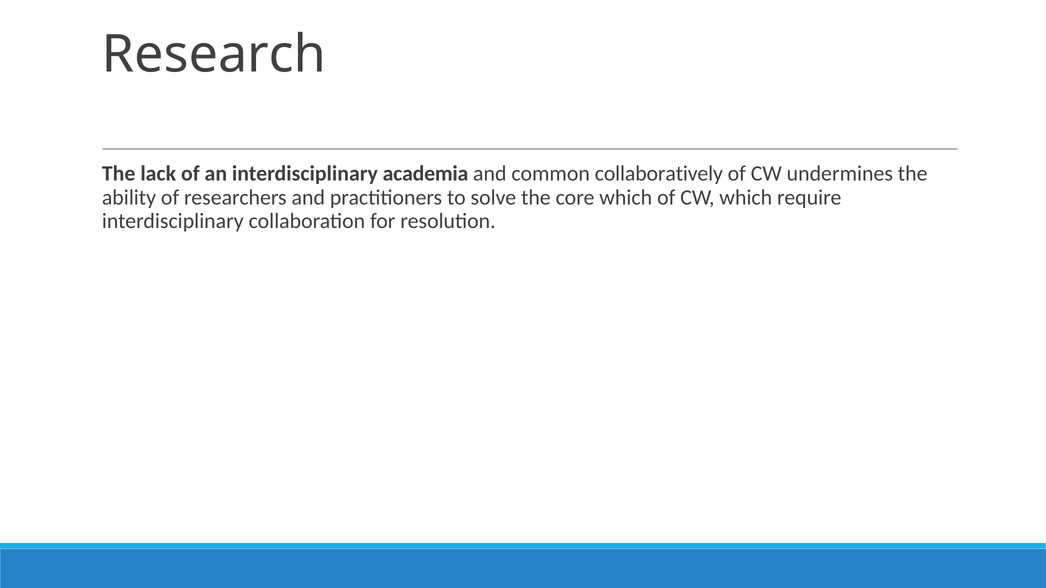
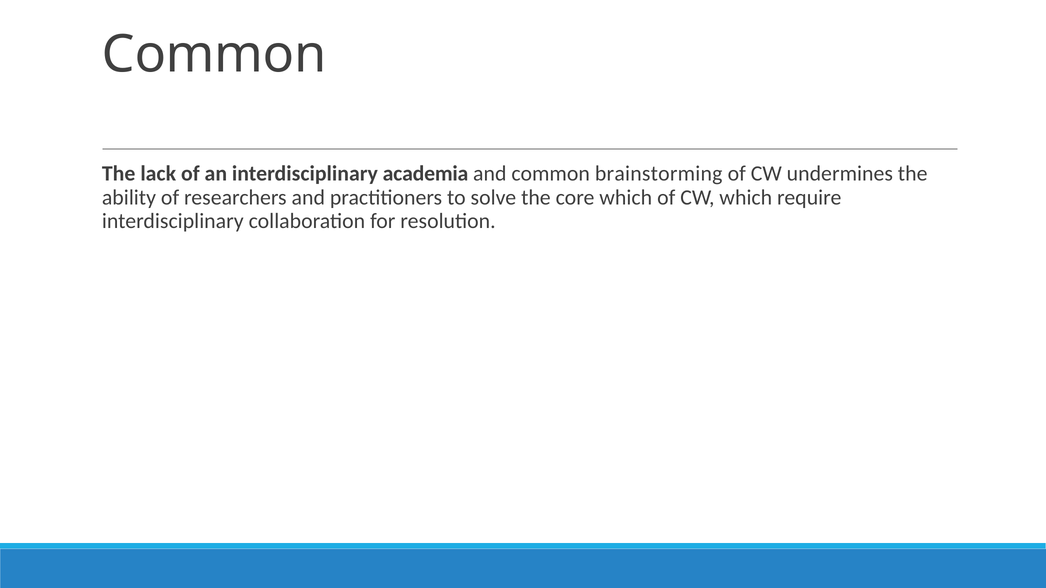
Research: Research -> Common (214, 54)
collaboratively: collaboratively -> brainstorming (659, 174)
